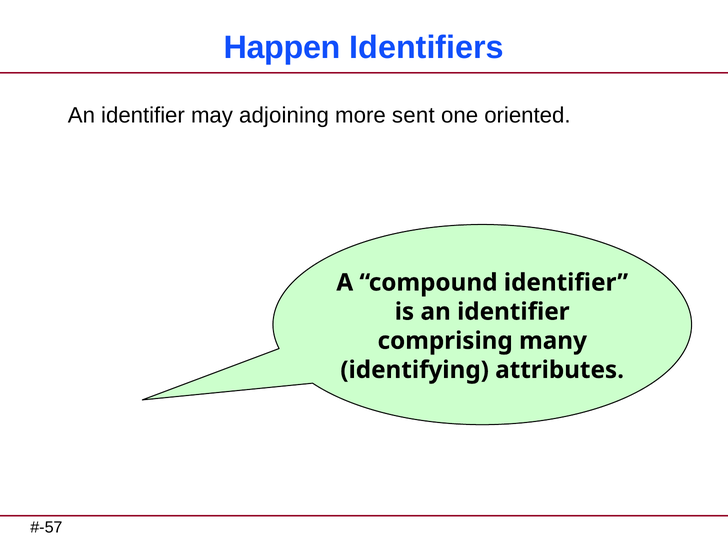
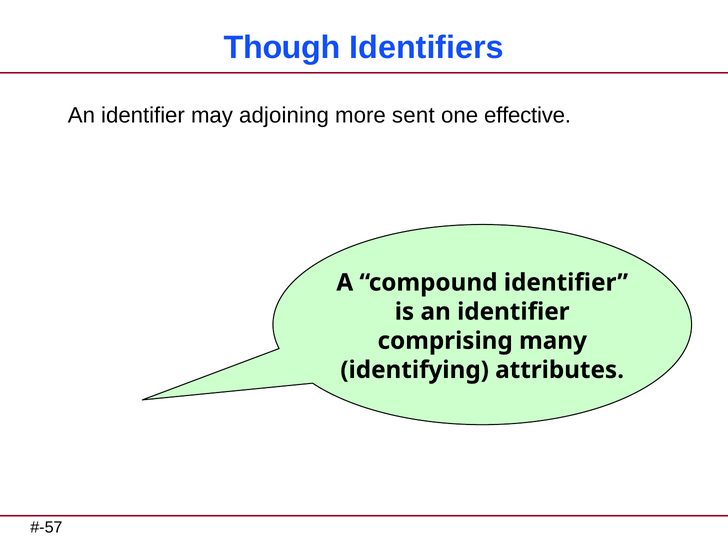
Happen: Happen -> Though (282, 48)
oriented: oriented -> effective (528, 116)
